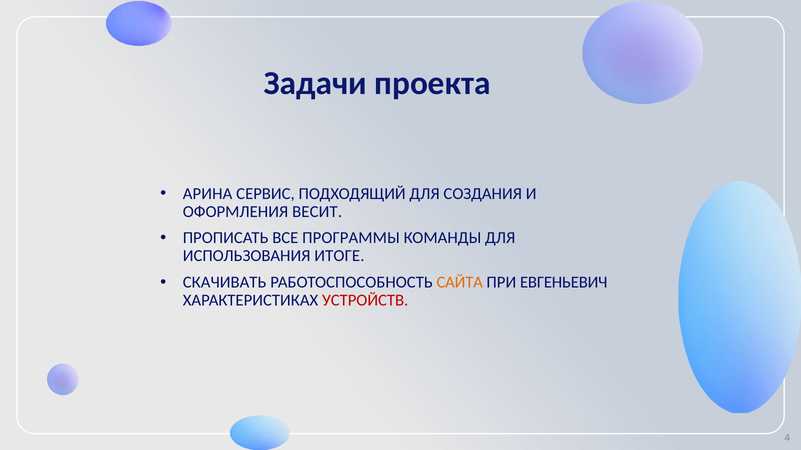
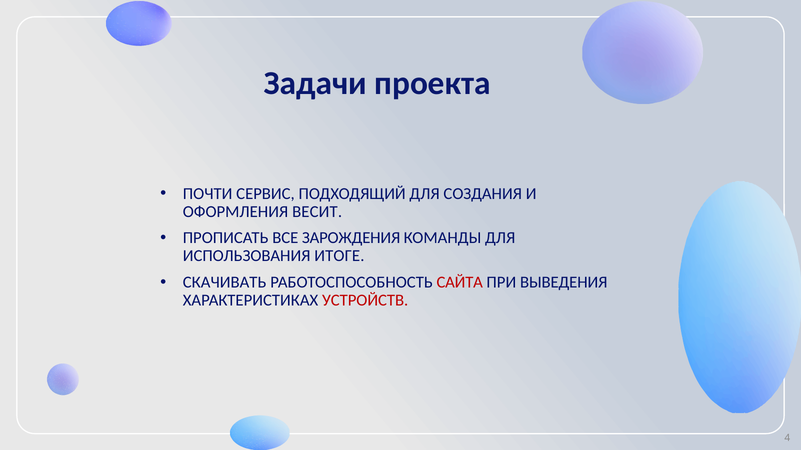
АРИНА: АРИНА -> ПОЧТИ (208, 194)
ПРОГРАММЫ: ПРОГРАММЫ -> ЗАРОЖДЕНИЯ (351, 238)
САЙТА colour: orange -> red (460, 283)
ЕВГЕНЬЕВИЧ: ЕВГЕНЬЕВИЧ -> ВЫВЕДЕНИЯ (564, 283)
